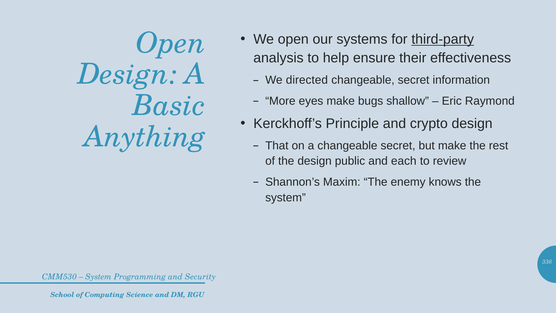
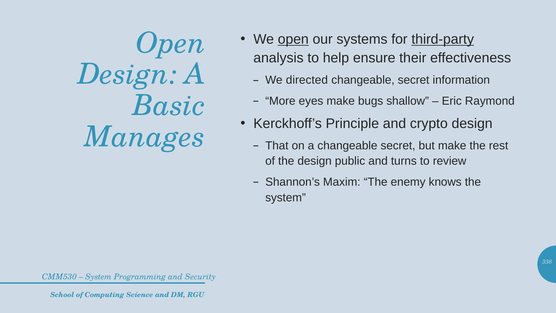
open underline: none -> present (293, 39)
Anything: Anything -> Manages (145, 137)
each: each -> turns (404, 161)
